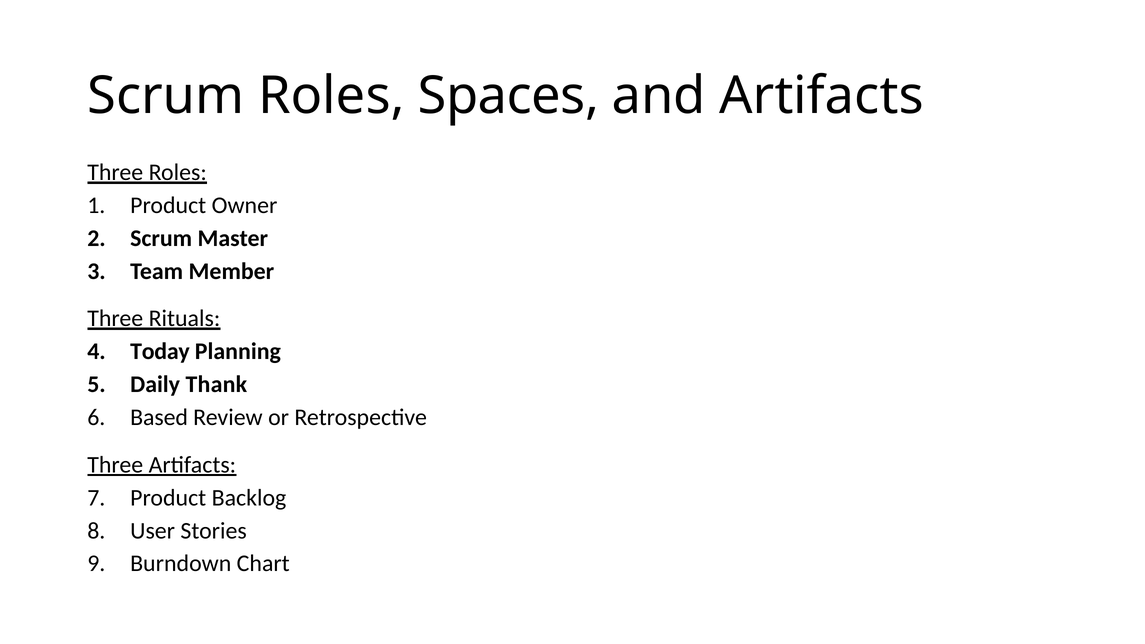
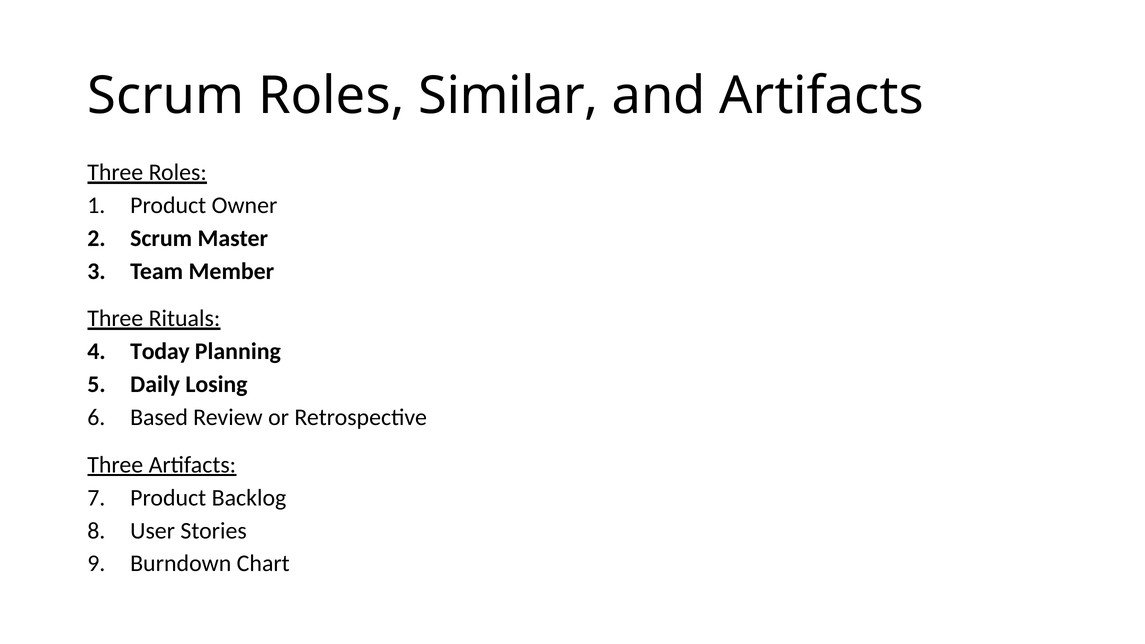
Spaces: Spaces -> Similar (508, 96)
Thank: Thank -> Losing (216, 385)
